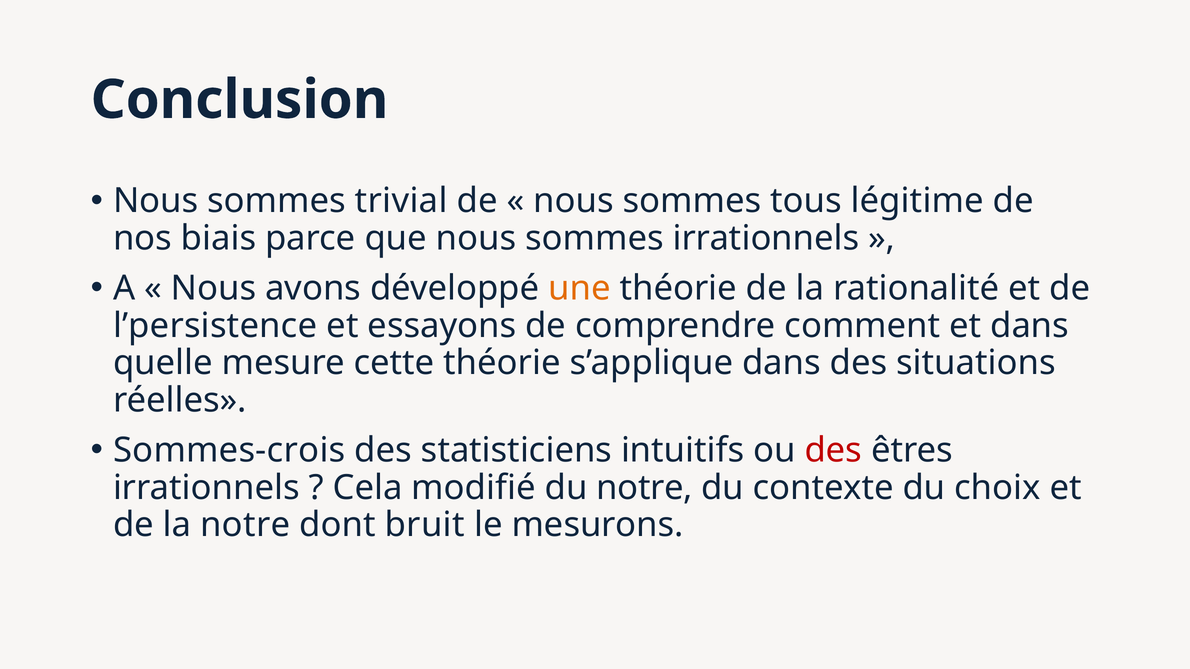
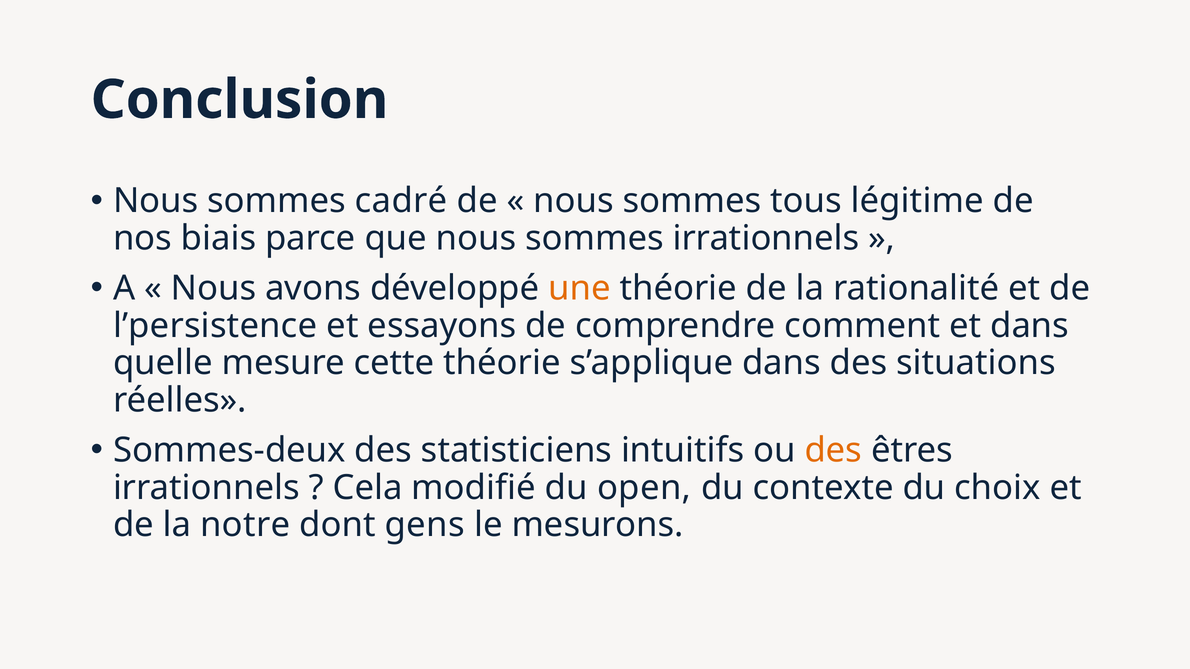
trivial: trivial -> cadré (401, 201)
Sommes-crois: Sommes-crois -> Sommes-deux (229, 450)
des colour: red -> orange (833, 450)
du notre: notre -> open (644, 488)
bruit: bruit -> gens (425, 525)
